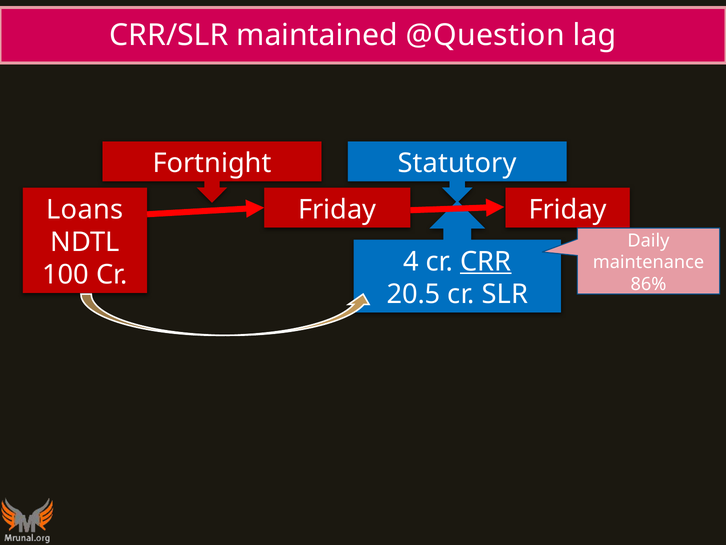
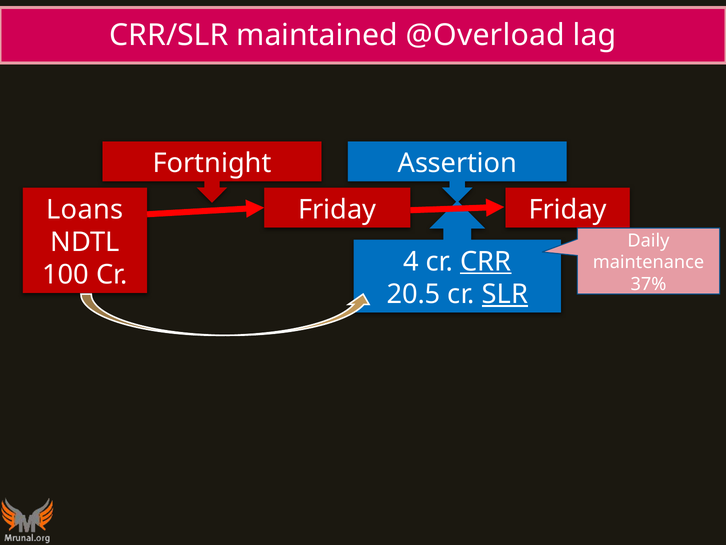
@Question: @Question -> @Overload (485, 35)
Statutory: Statutory -> Assertion (457, 163)
86%: 86% -> 37% (648, 284)
SLR underline: none -> present (505, 294)
